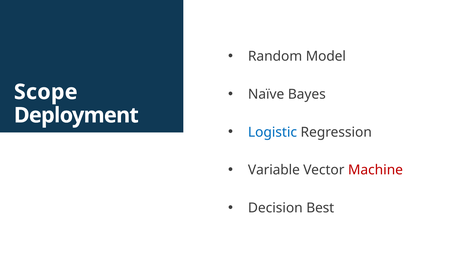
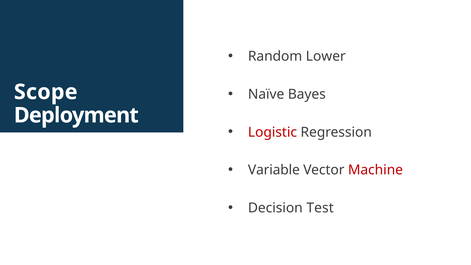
Model: Model -> Lower (326, 56)
Logistic colour: blue -> red (273, 132)
Best: Best -> Test (320, 208)
